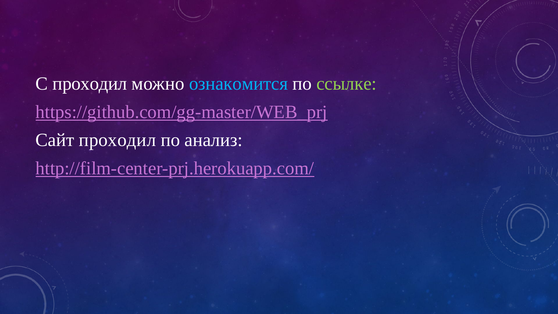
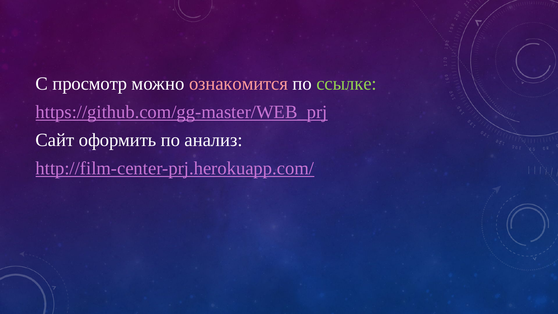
С проходил: проходил -> просмотр (90, 84)
ознакомится colour: light blue -> pink (238, 84)
Сайт проходил: проходил -> оформить (118, 140)
